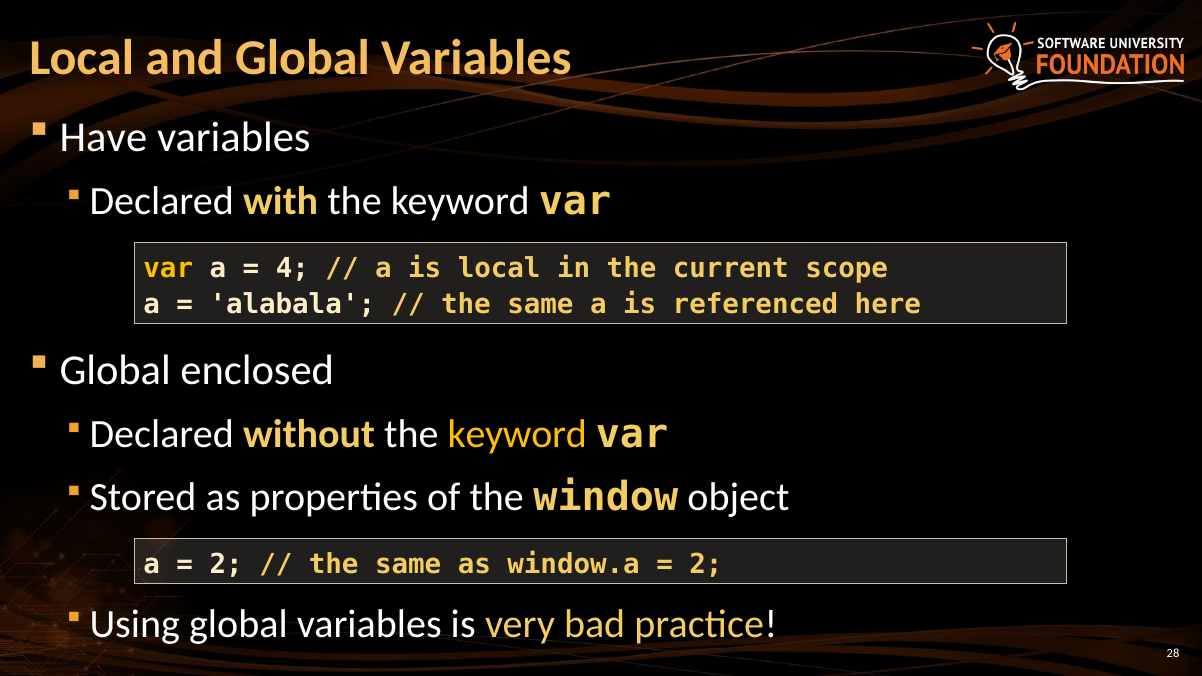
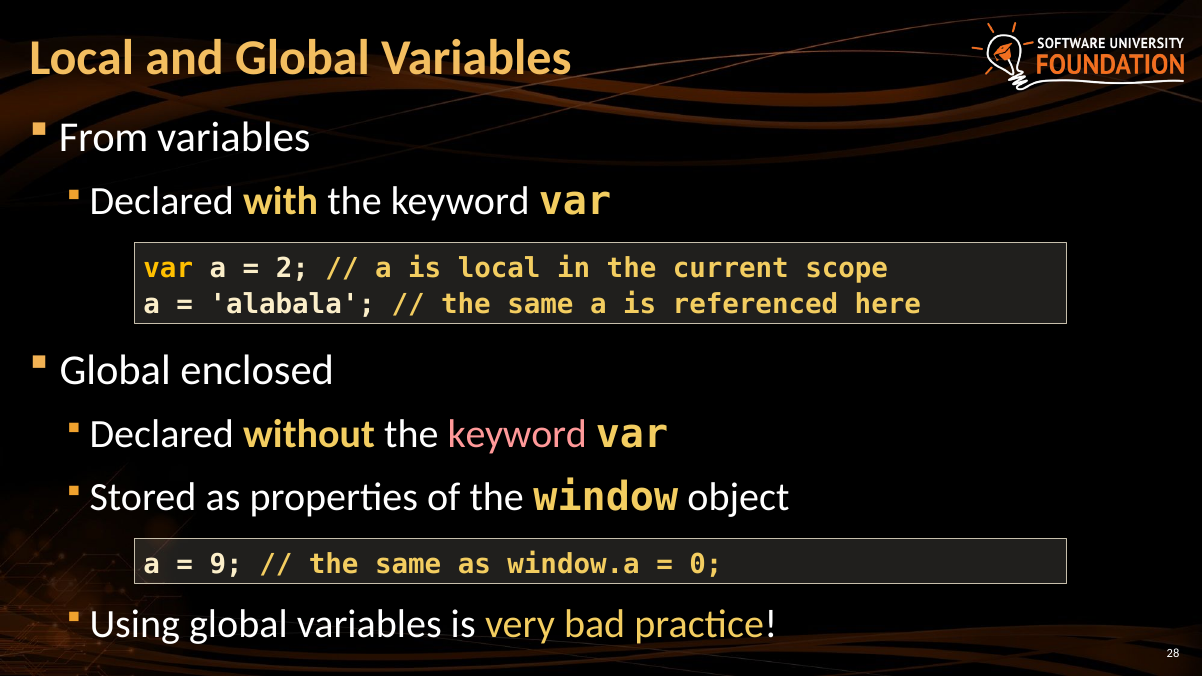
Have: Have -> From (104, 137)
4: 4 -> 2 (292, 269)
keyword colour: yellow -> pink (517, 435)
2: 2 -> 9 (226, 565)
2: 2 -> 0 (706, 565)
